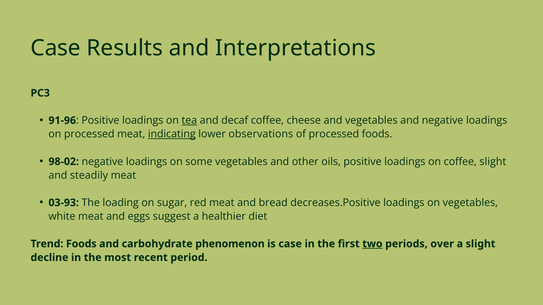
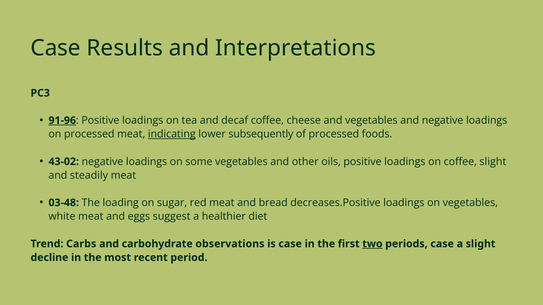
91-96 underline: none -> present (62, 121)
tea underline: present -> none (189, 121)
observations: observations -> subsequently (261, 134)
98-02: 98-02 -> 43-02 (64, 162)
03-93: 03-93 -> 03-48 (64, 203)
Trend Foods: Foods -> Carbs (81, 244)
phenomenon: phenomenon -> observations (230, 244)
periods over: over -> case (442, 244)
